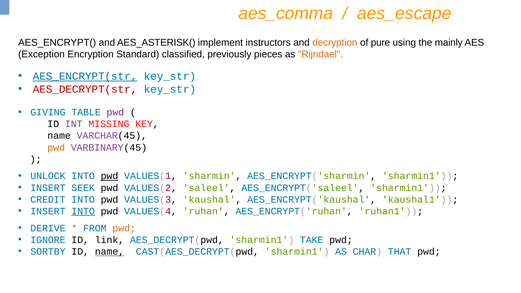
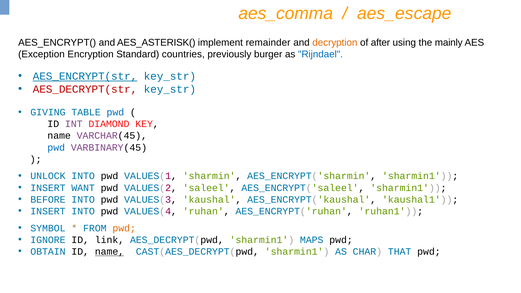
instructors: instructors -> remainder (268, 43)
pure: pure -> after (380, 43)
classified: classified -> countries (183, 54)
pieces: pieces -> burger (268, 54)
Rijndael colour: orange -> blue (320, 54)
pwd colour: purple -> blue (115, 112)
MISSING: MISSING -> DIAMOND (109, 124)
pwd colour: orange -> blue (56, 147)
pwd underline: present -> none (110, 176)
SEEK: SEEK -> WANT (83, 188)
CREDIT: CREDIT -> BEFORE (48, 200)
INTO underline: present -> none (83, 211)
DERIVE: DERIVE -> SYMBOL (48, 228)
TAKE: TAKE -> MAPS (312, 240)
SORTBY: SORTBY -> OBTAIN (48, 252)
